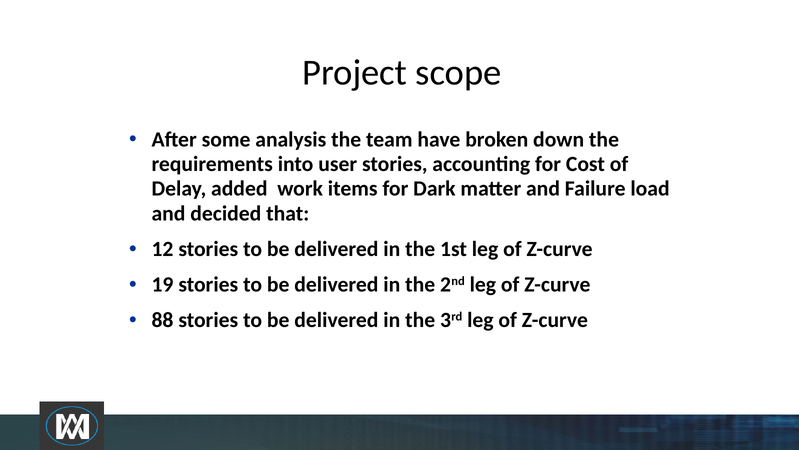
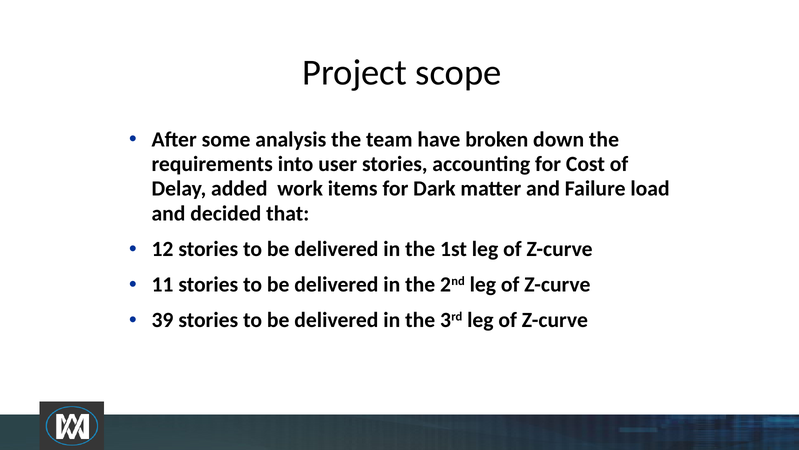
19: 19 -> 11 (162, 284)
88: 88 -> 39 (162, 320)
